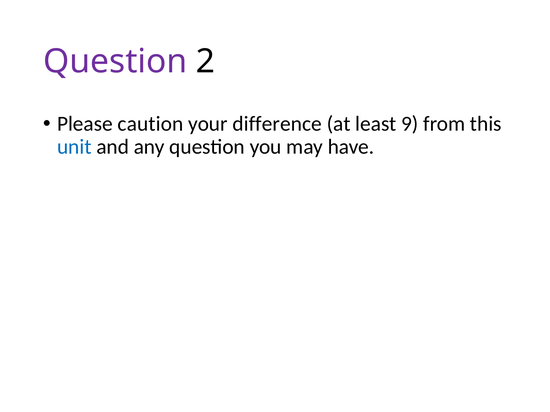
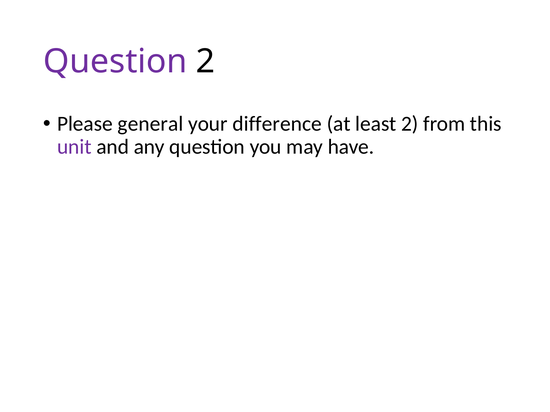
caution: caution -> general (150, 124)
least 9: 9 -> 2 (410, 124)
unit colour: blue -> purple (74, 147)
